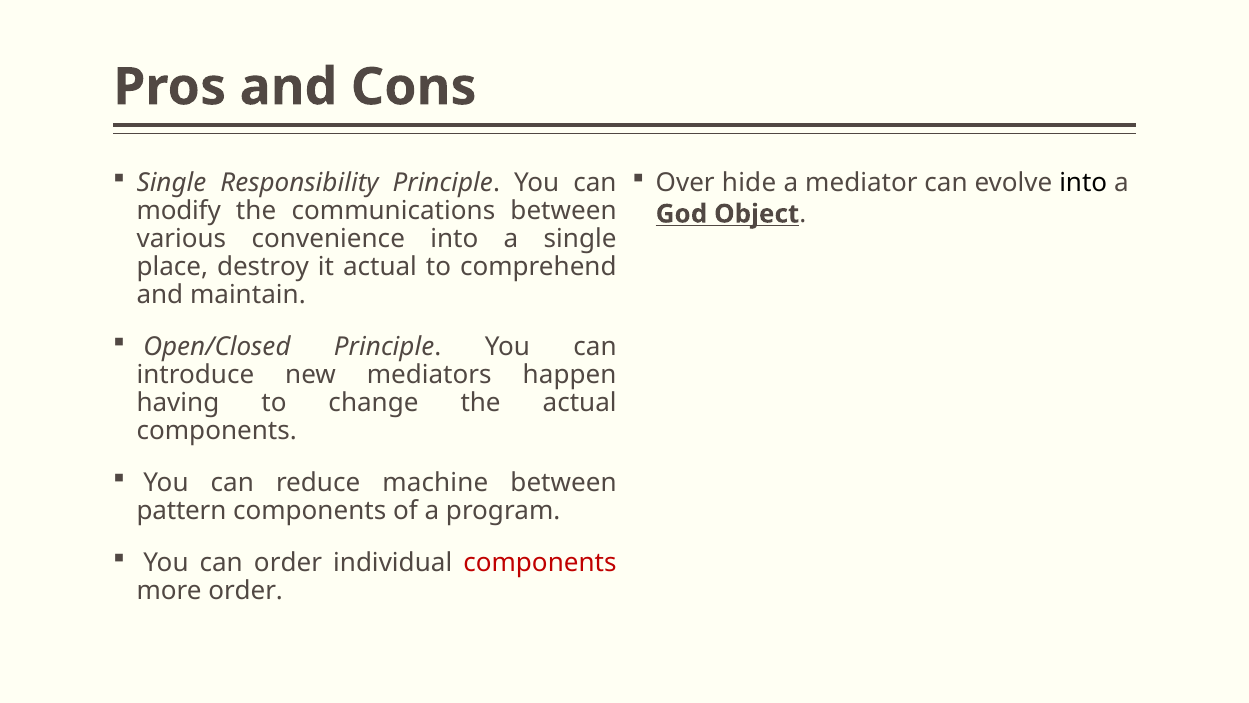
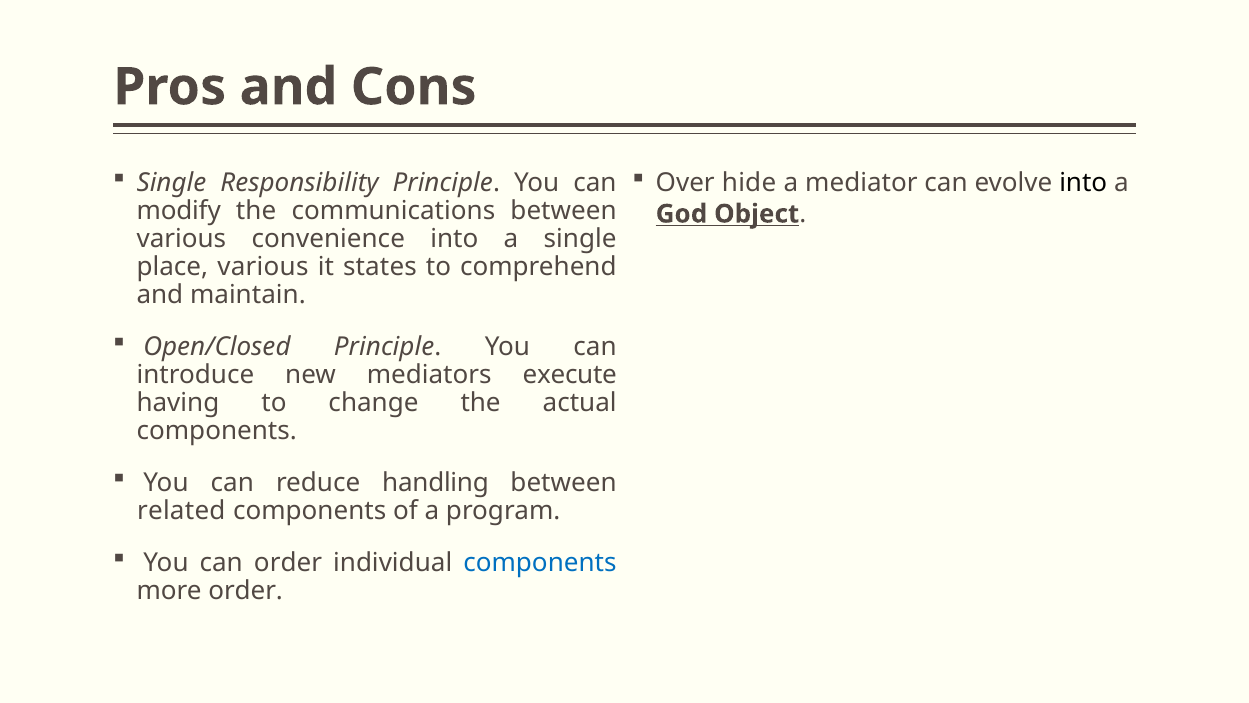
place destroy: destroy -> various (263, 267)
it actual: actual -> states (380, 267)
happen: happen -> execute (570, 375)
machine: machine -> handling (436, 483)
pattern: pattern -> related (181, 511)
components colour: red -> blue (540, 562)
